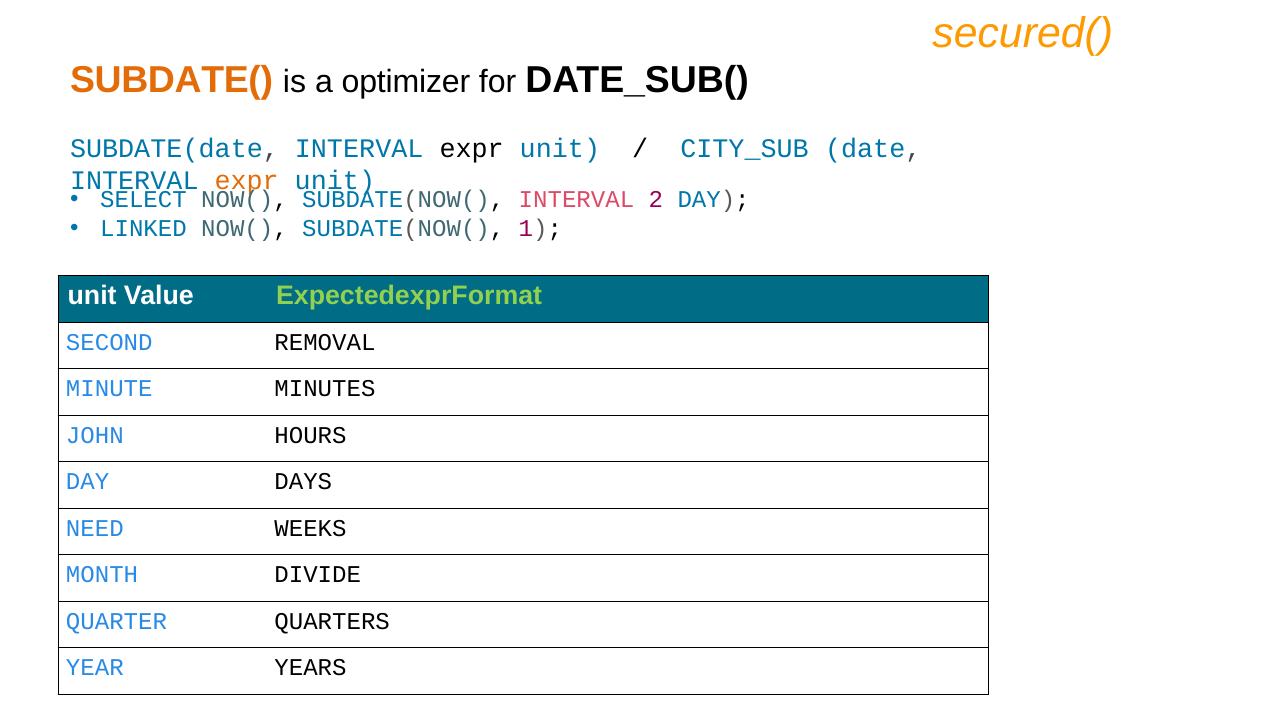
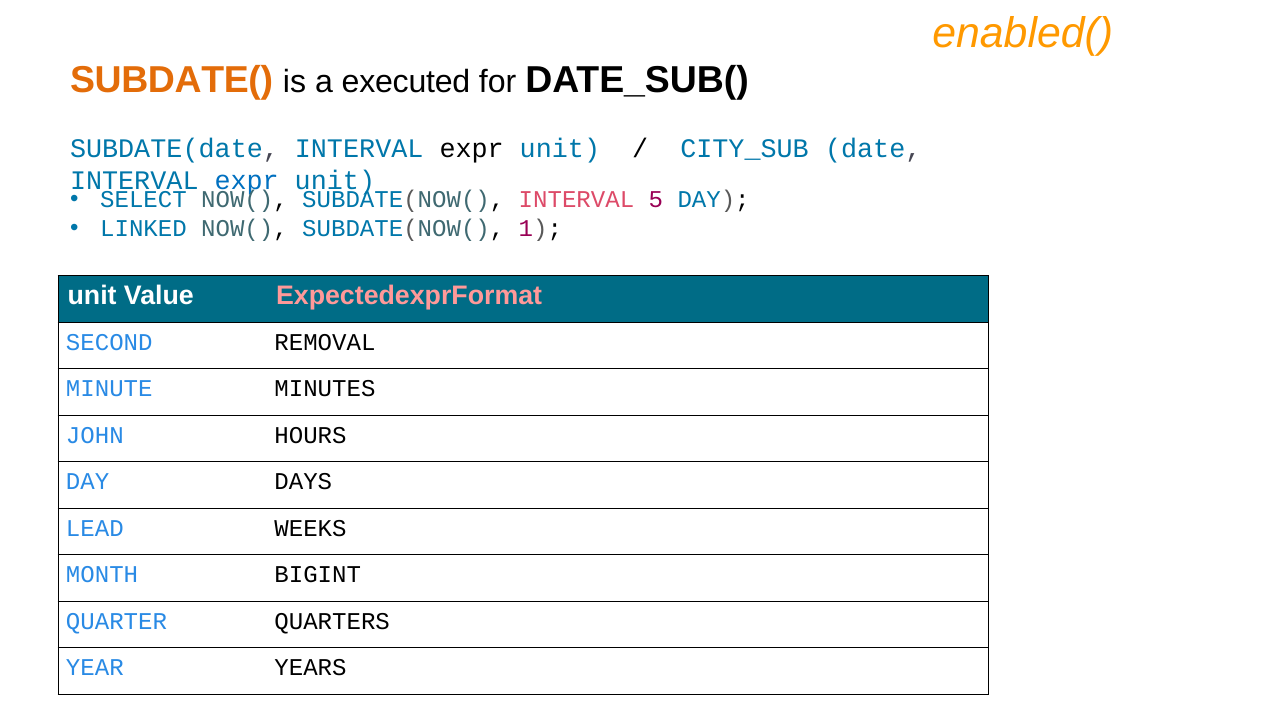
secured(: secured( -> enabled( (1023, 33)
optimizer: optimizer -> executed (406, 82)
expr colour: orange -> blue (247, 181)
2: 2 -> 5 (656, 200)
ExpectedexprFormat colour: light green -> pink (409, 296)
NEED: NEED -> LEAD (95, 528)
DIVIDE: DIVIDE -> BIGINT (318, 575)
